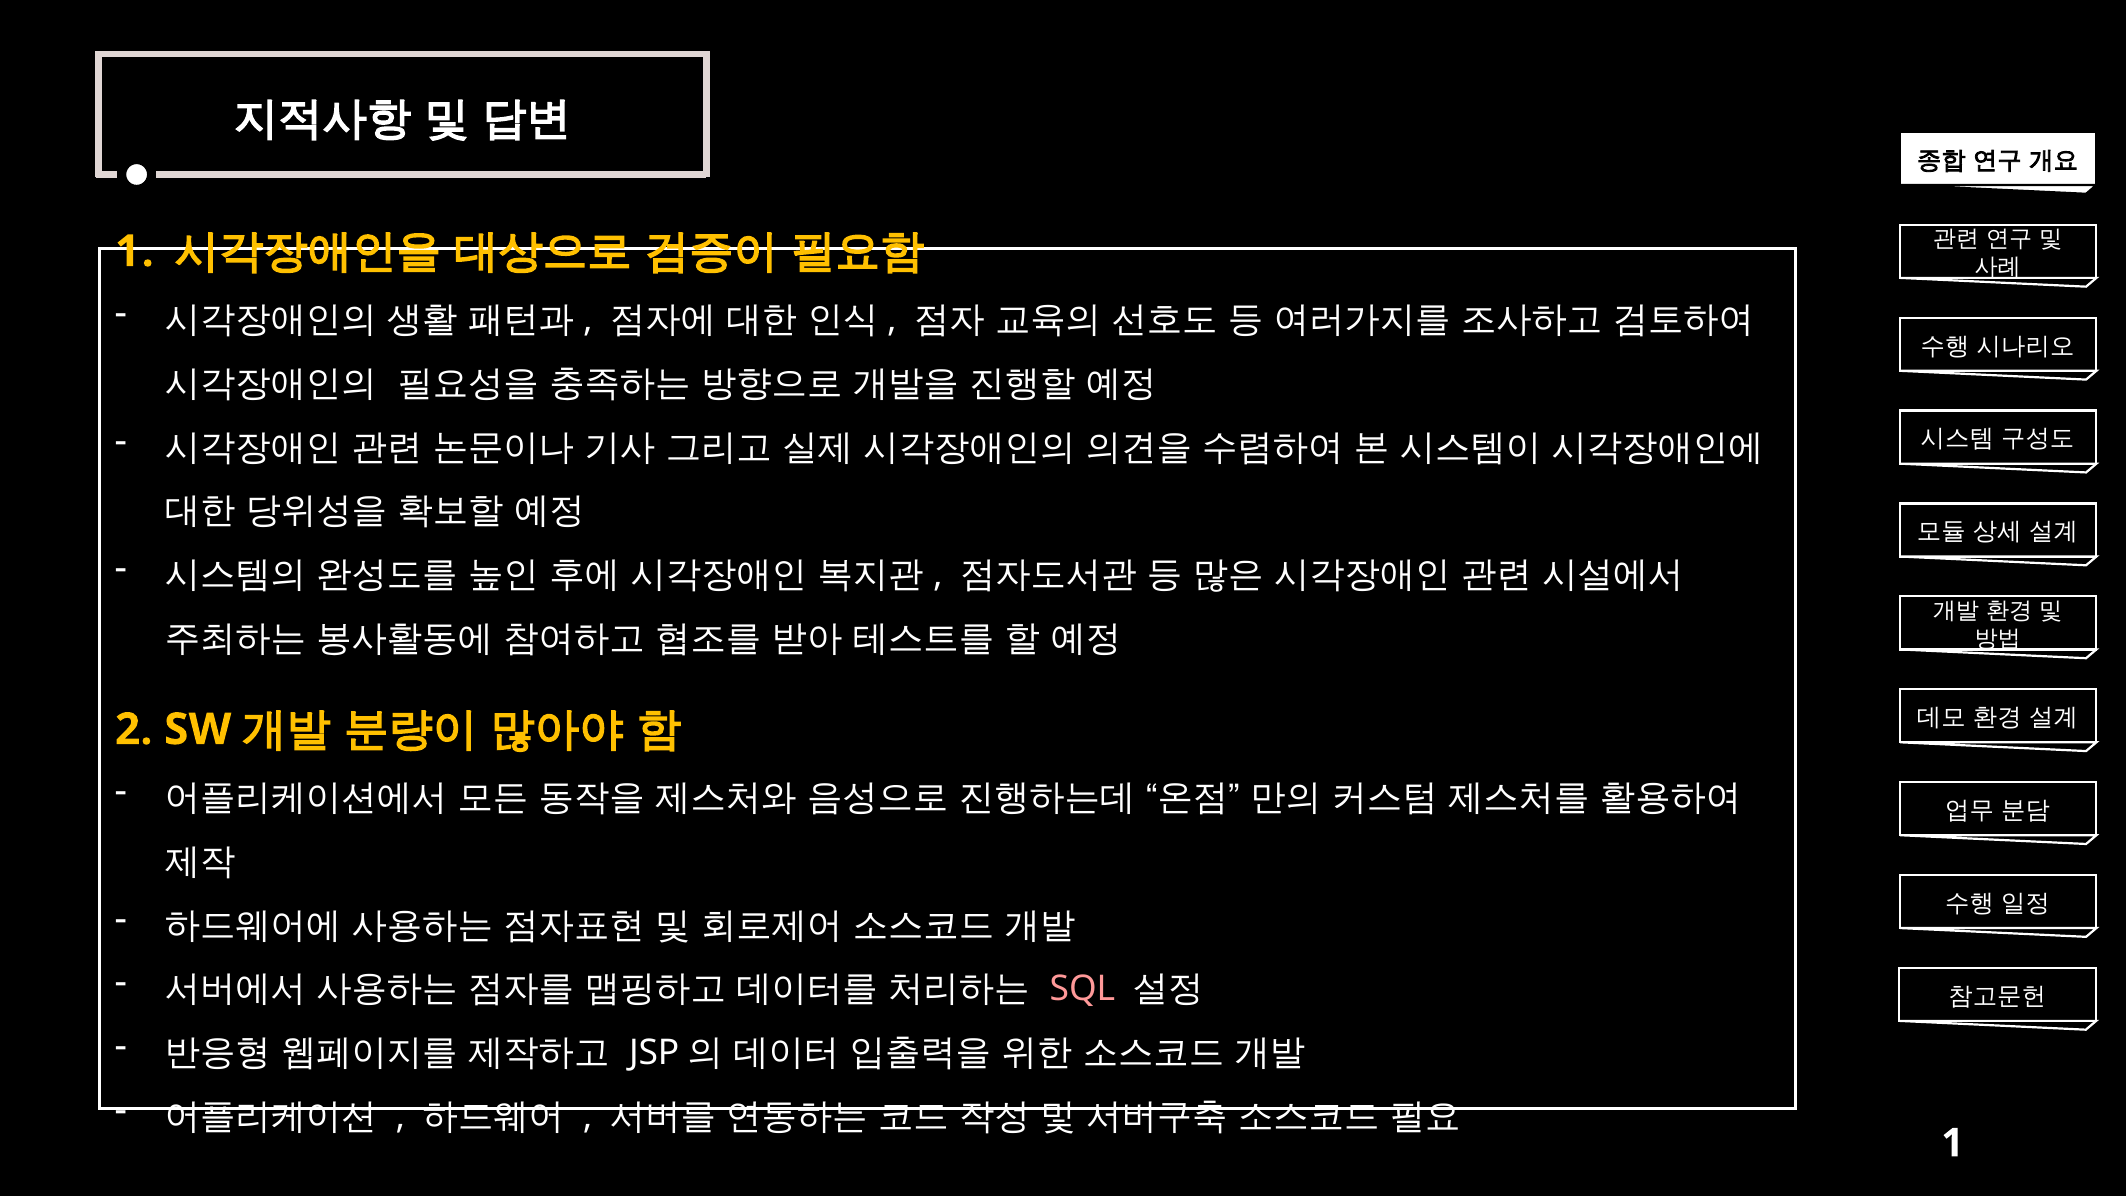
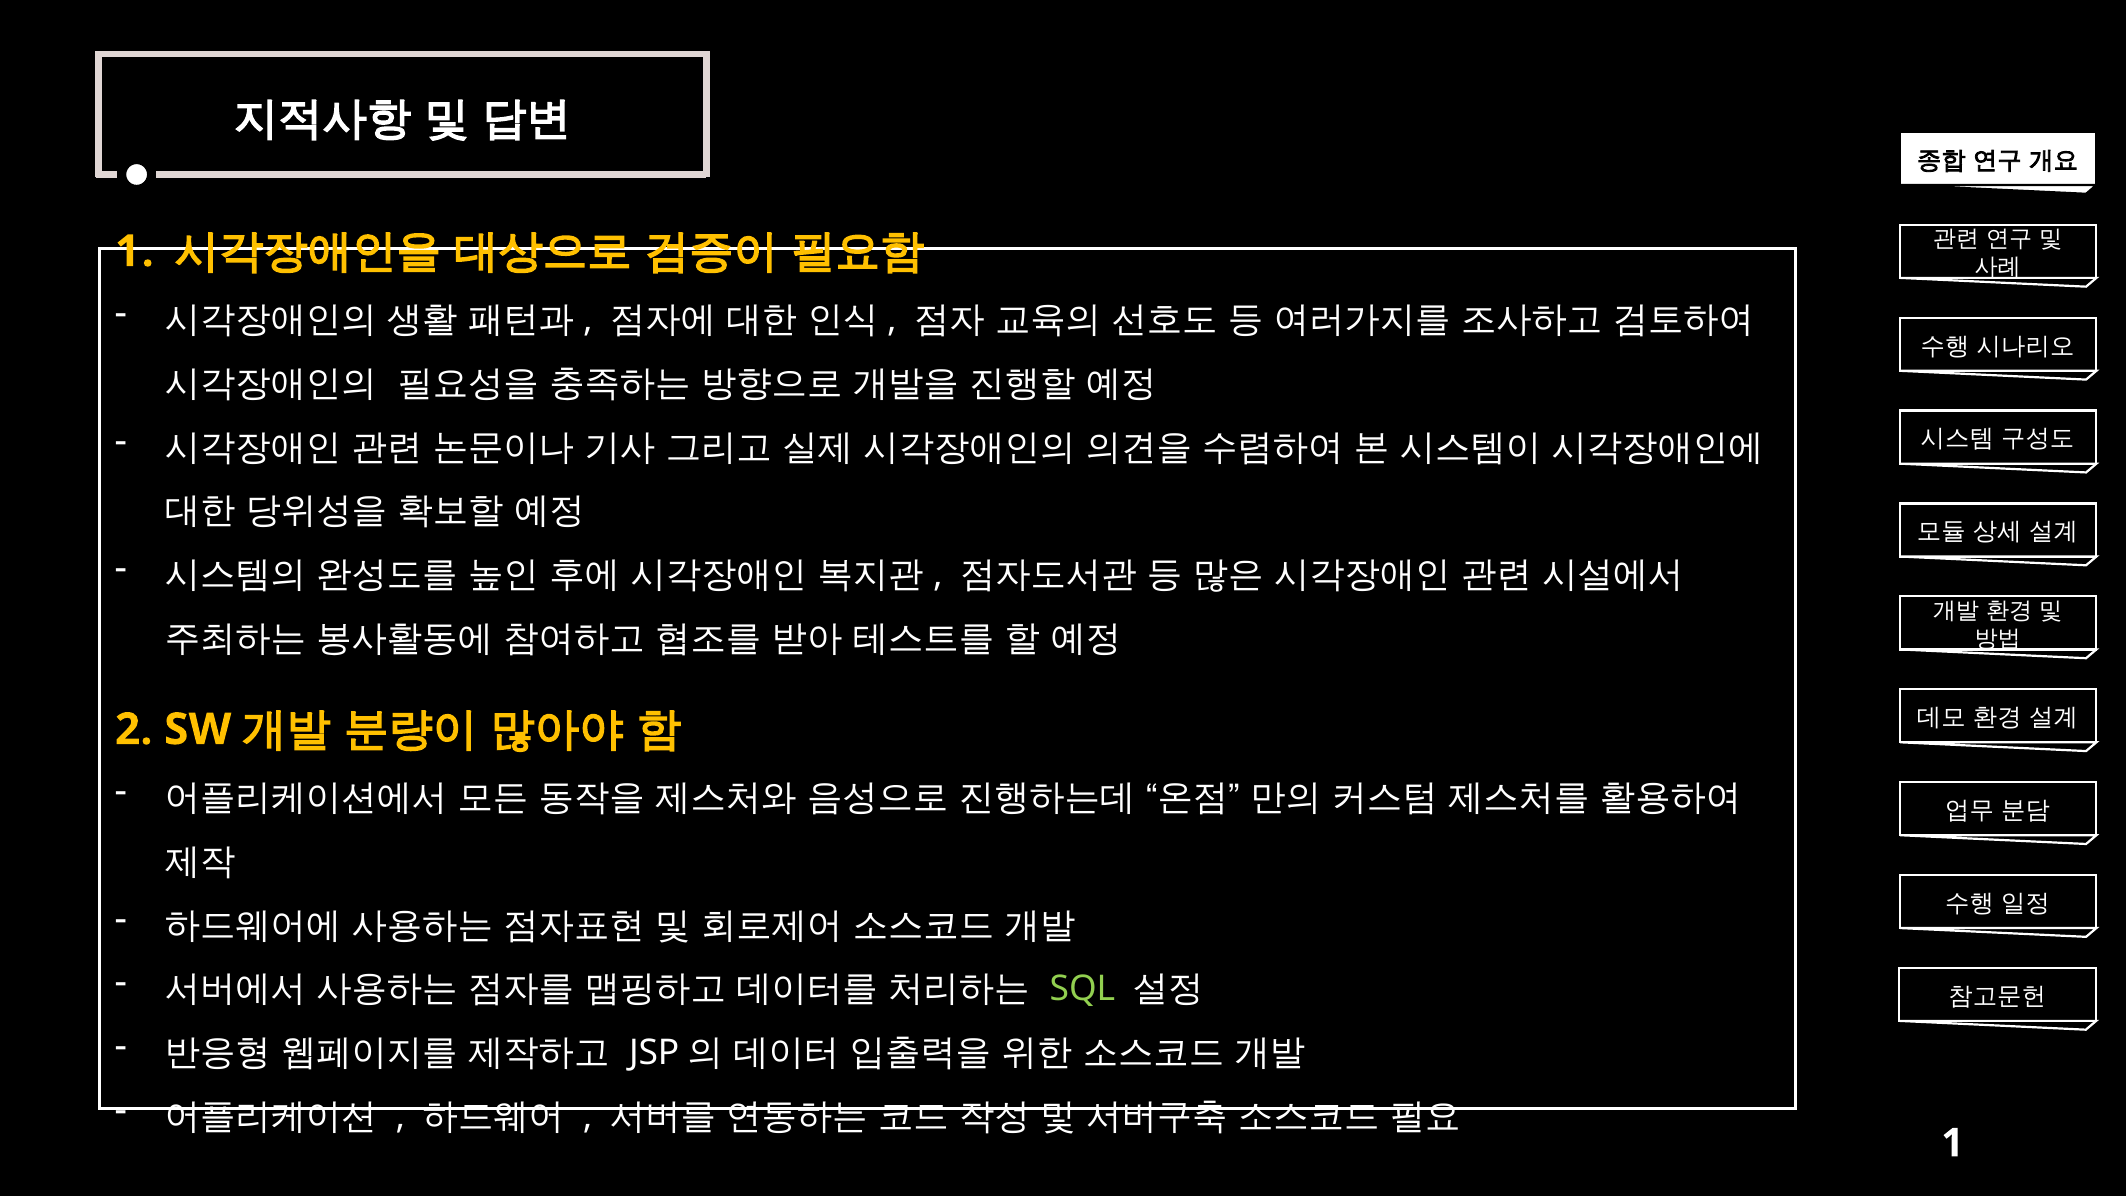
SQL colour: pink -> light green (1082, 989)
